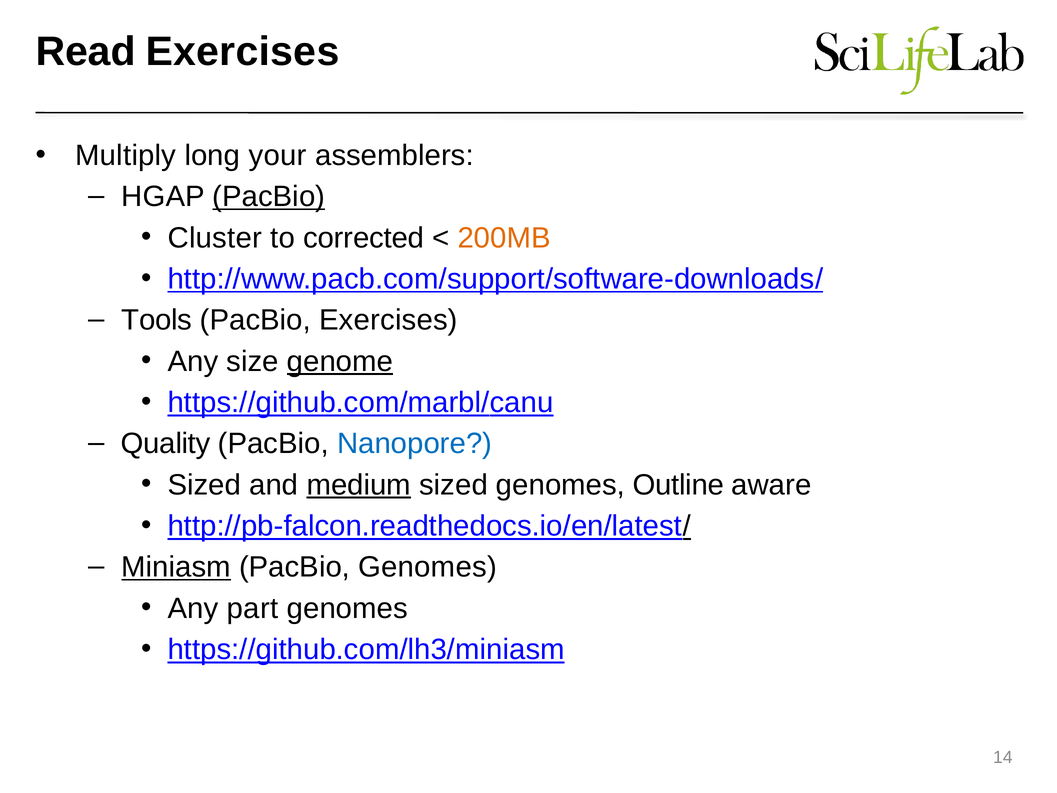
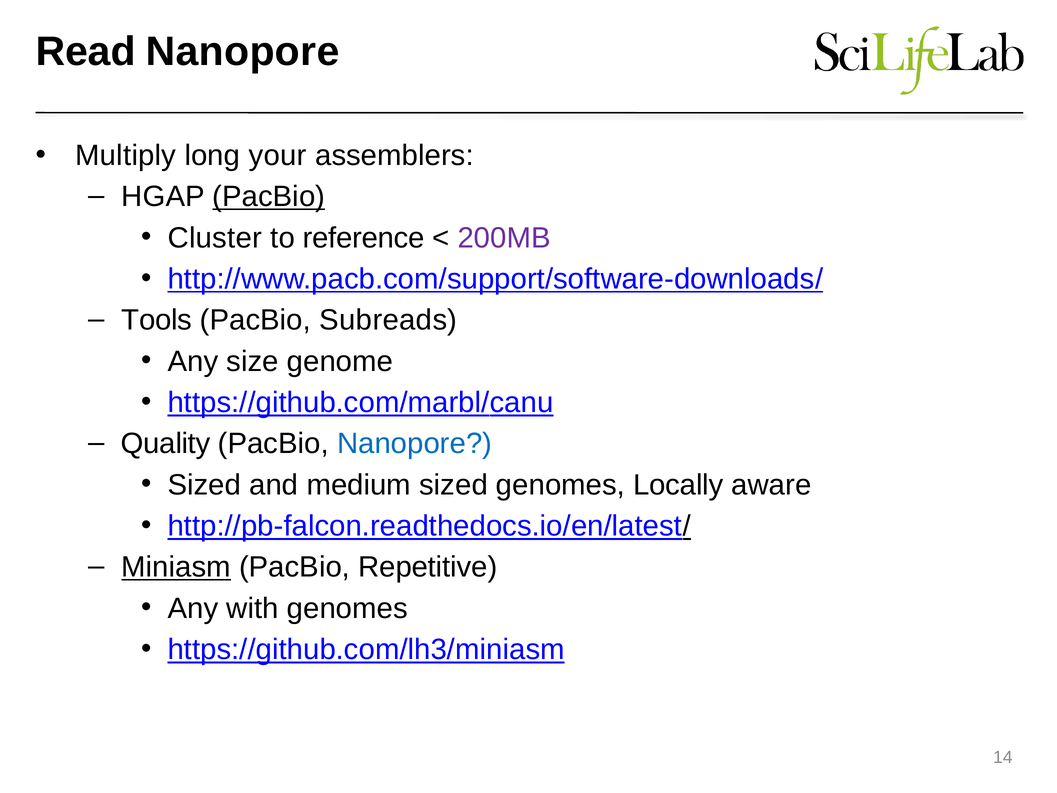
Read Exercises: Exercises -> Nanopore (243, 52)
corrected: corrected -> reference (364, 238)
200MB colour: orange -> purple (504, 238)
PacBio Exercises: Exercises -> Subreads (388, 320)
genome underline: present -> none (340, 361)
medium underline: present -> none (359, 485)
Outline: Outline -> Locally (678, 485)
PacBio Genomes: Genomes -> Repetitive (428, 567)
part: part -> with (253, 608)
